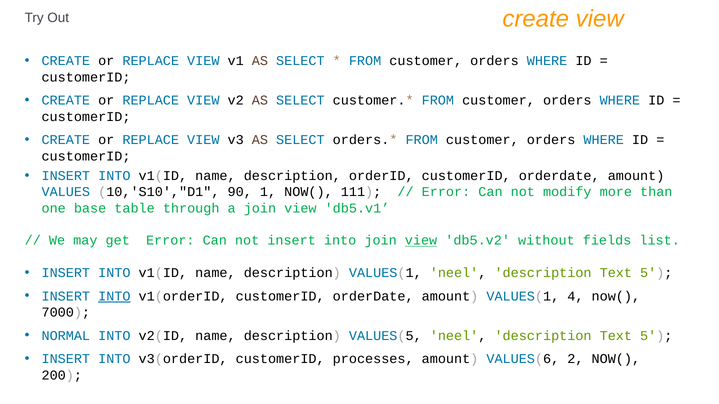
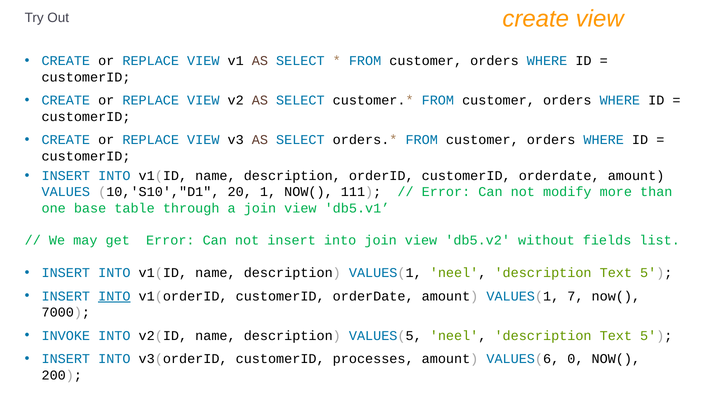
90: 90 -> 20 (240, 192)
view underline: present -> none (421, 241)
4: 4 -> 7 (575, 296)
NORMAL: NORMAL -> INVOKE (66, 336)
2: 2 -> 0 (575, 359)
